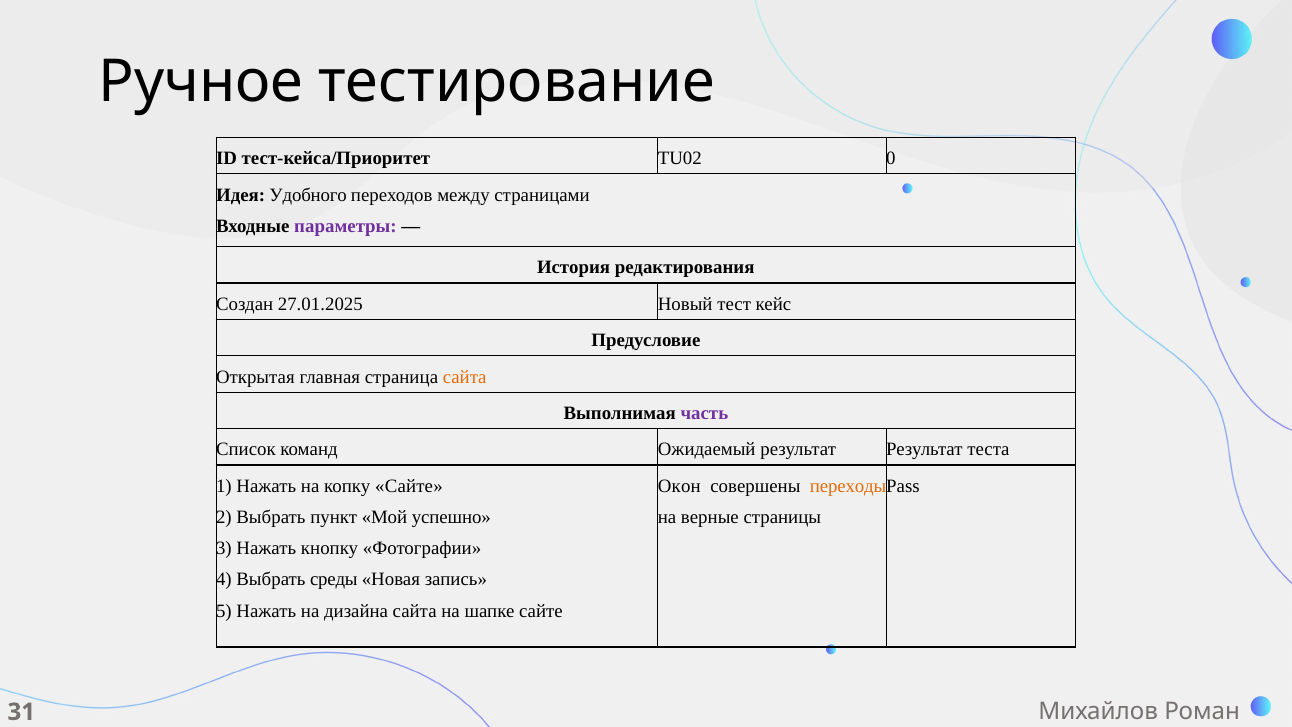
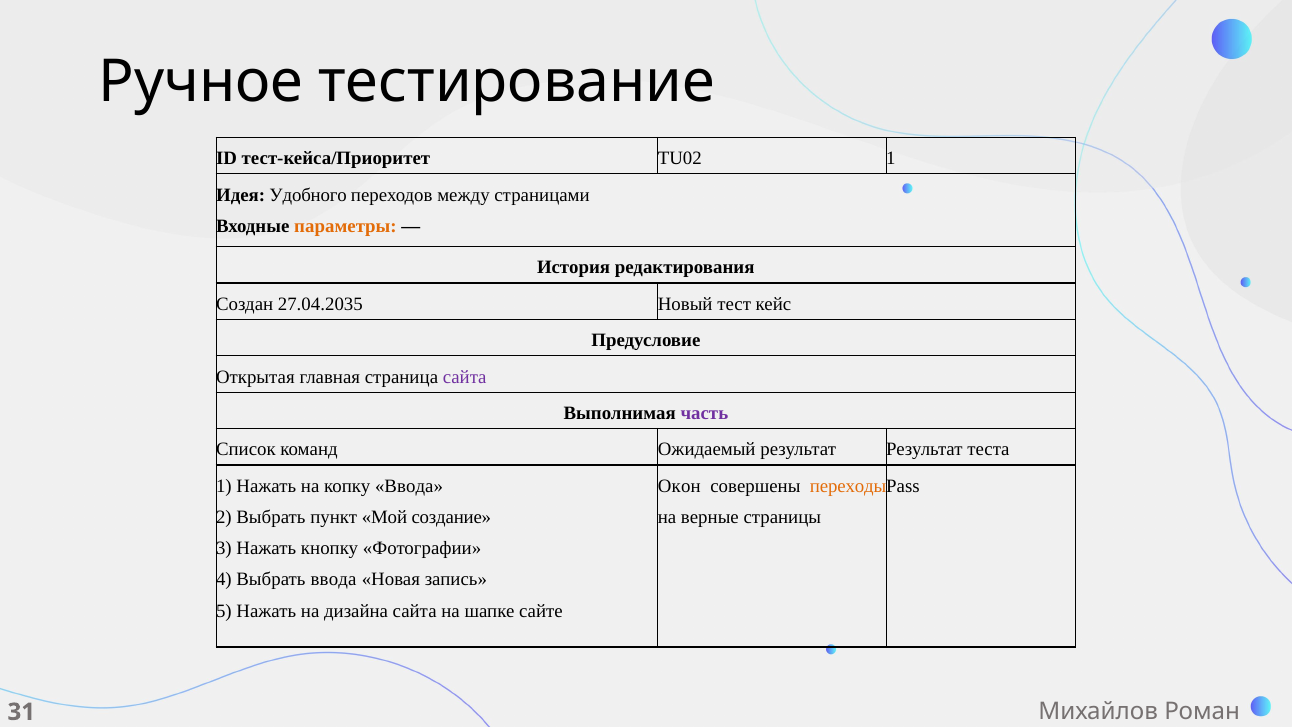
TU02 0: 0 -> 1 (891, 158)
параметры colour: purple -> orange (345, 226)
27.01.2025: 27.01.2025 -> 27.04.2035 (320, 304)
сайта colour: orange -> purple (465, 377)
копку Сайте: Сайте -> Ввода (409, 486)
успешно: успешно -> создание (451, 517)
Выбрать среды: среды -> ввода (334, 580)
